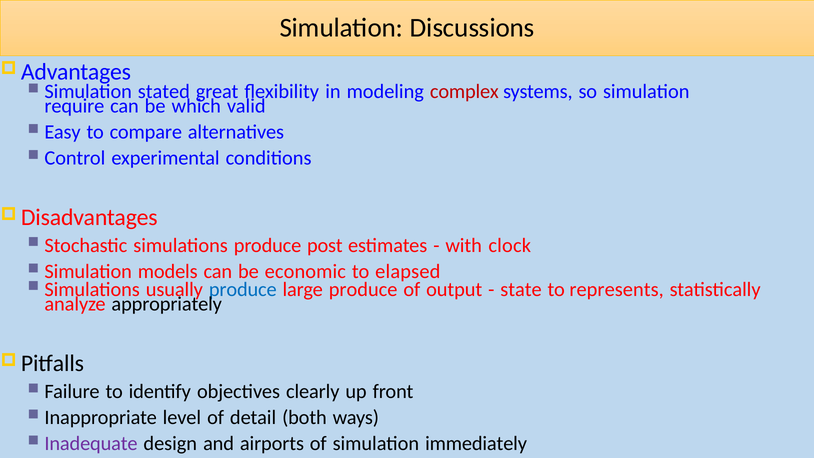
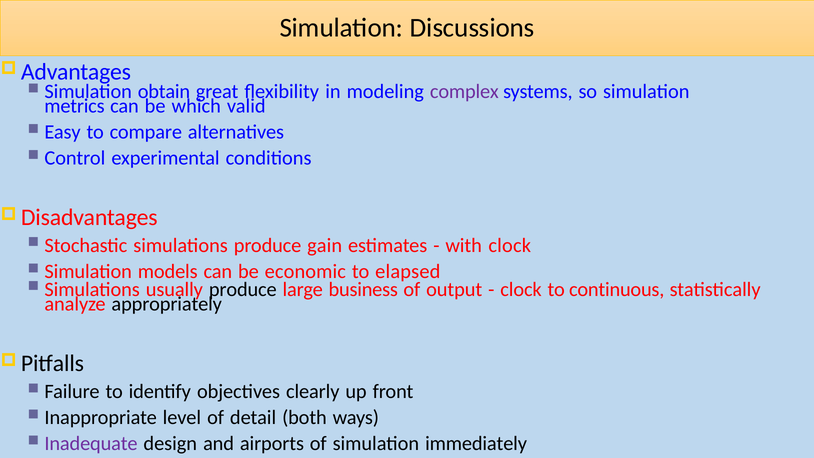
stated: stated -> obtain (164, 92)
complex colour: red -> purple (464, 92)
require: require -> metrics (74, 106)
post: post -> gain (325, 245)
produce colour: blue -> black (243, 289)
large produce: produce -> business (363, 289)
state: state -> clock (521, 289)
represents: represents -> continuous (617, 289)
